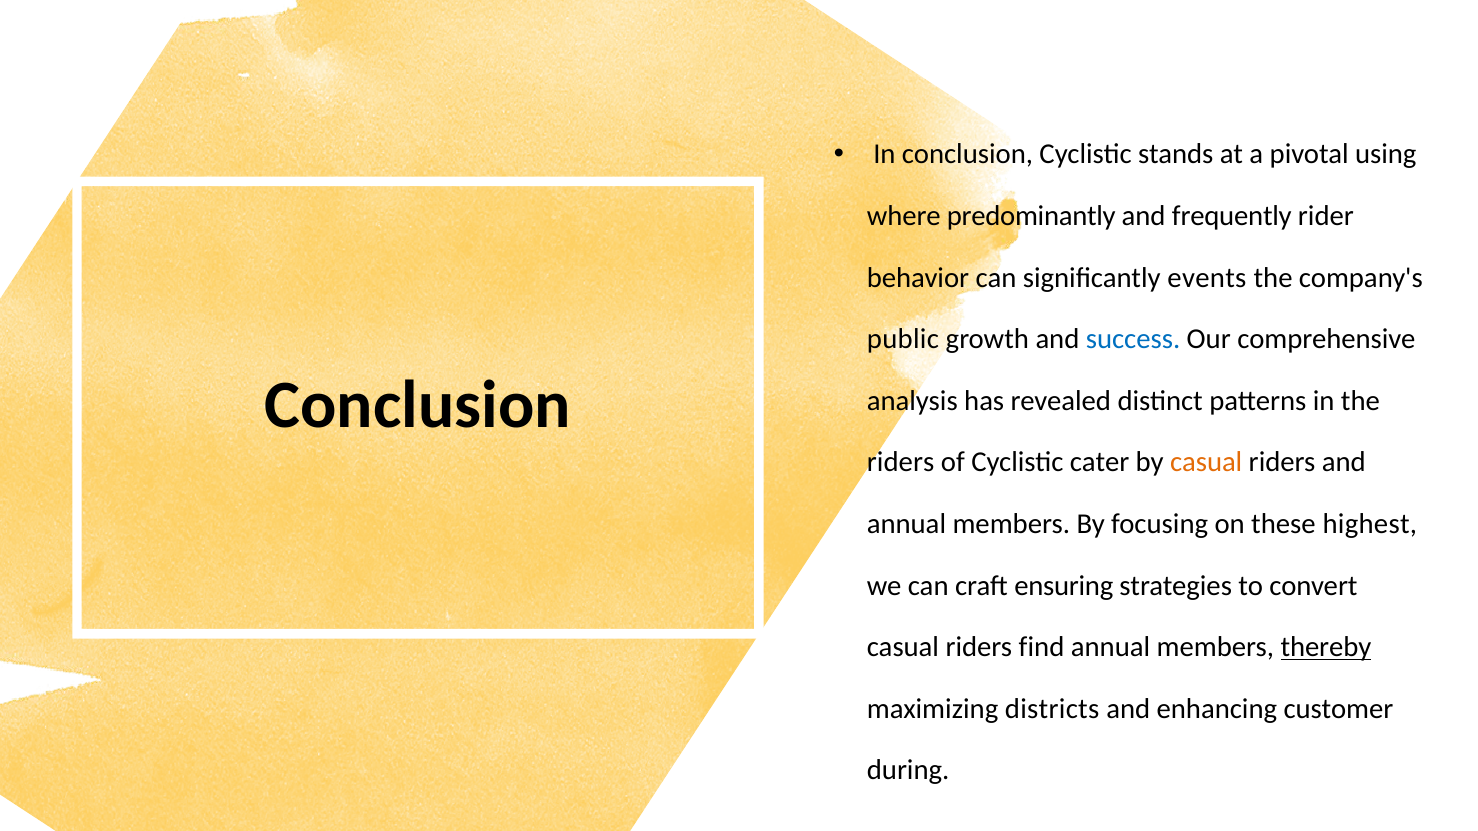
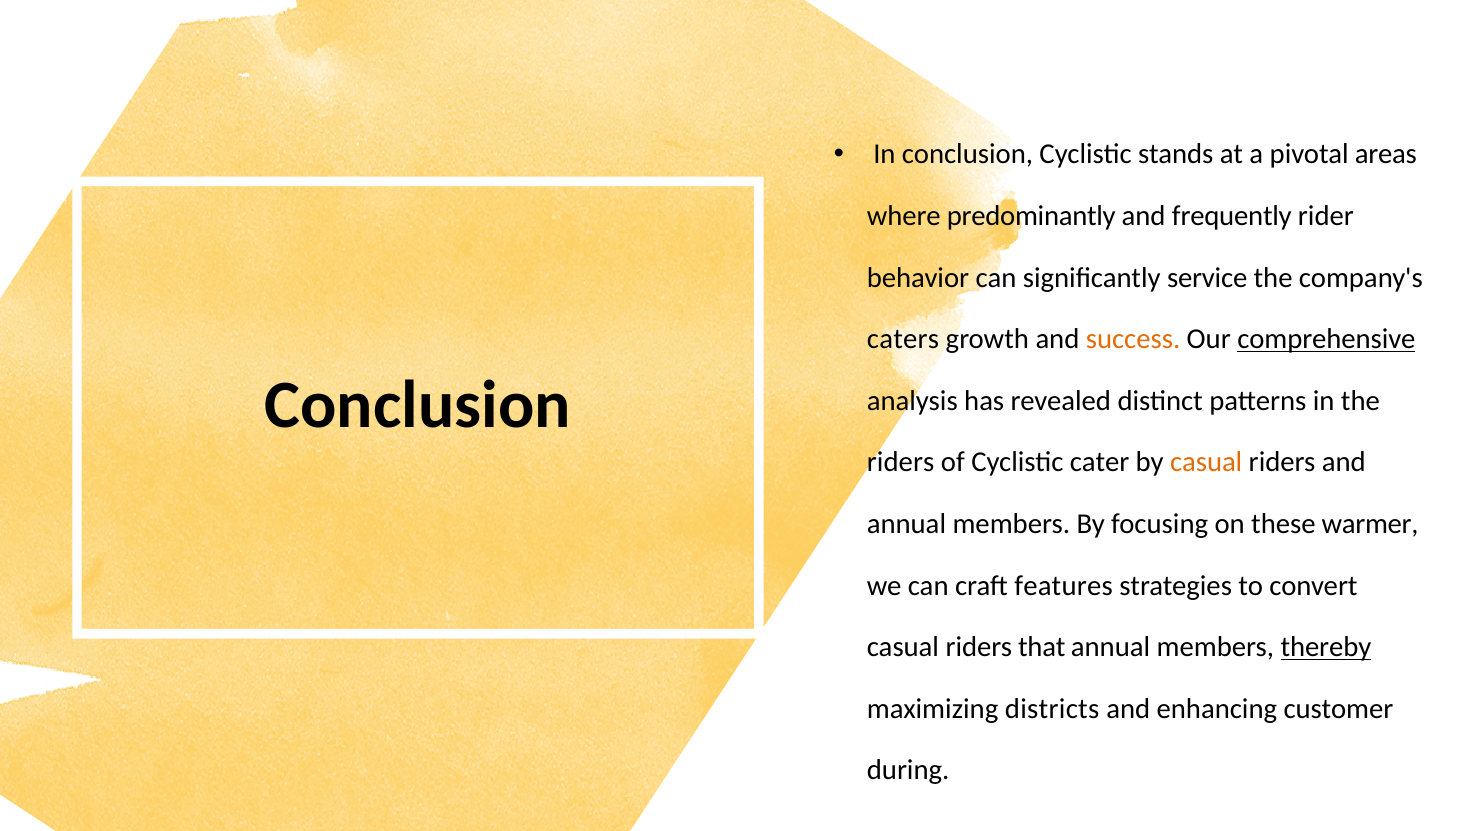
using: using -> areas (1386, 154)
events: events -> service (1207, 278)
public: public -> caters (903, 339)
success colour: blue -> orange (1133, 339)
comprehensive underline: none -> present (1326, 339)
highest: highest -> warmer (1370, 524)
ensuring: ensuring -> features (1064, 586)
find: find -> that (1042, 647)
